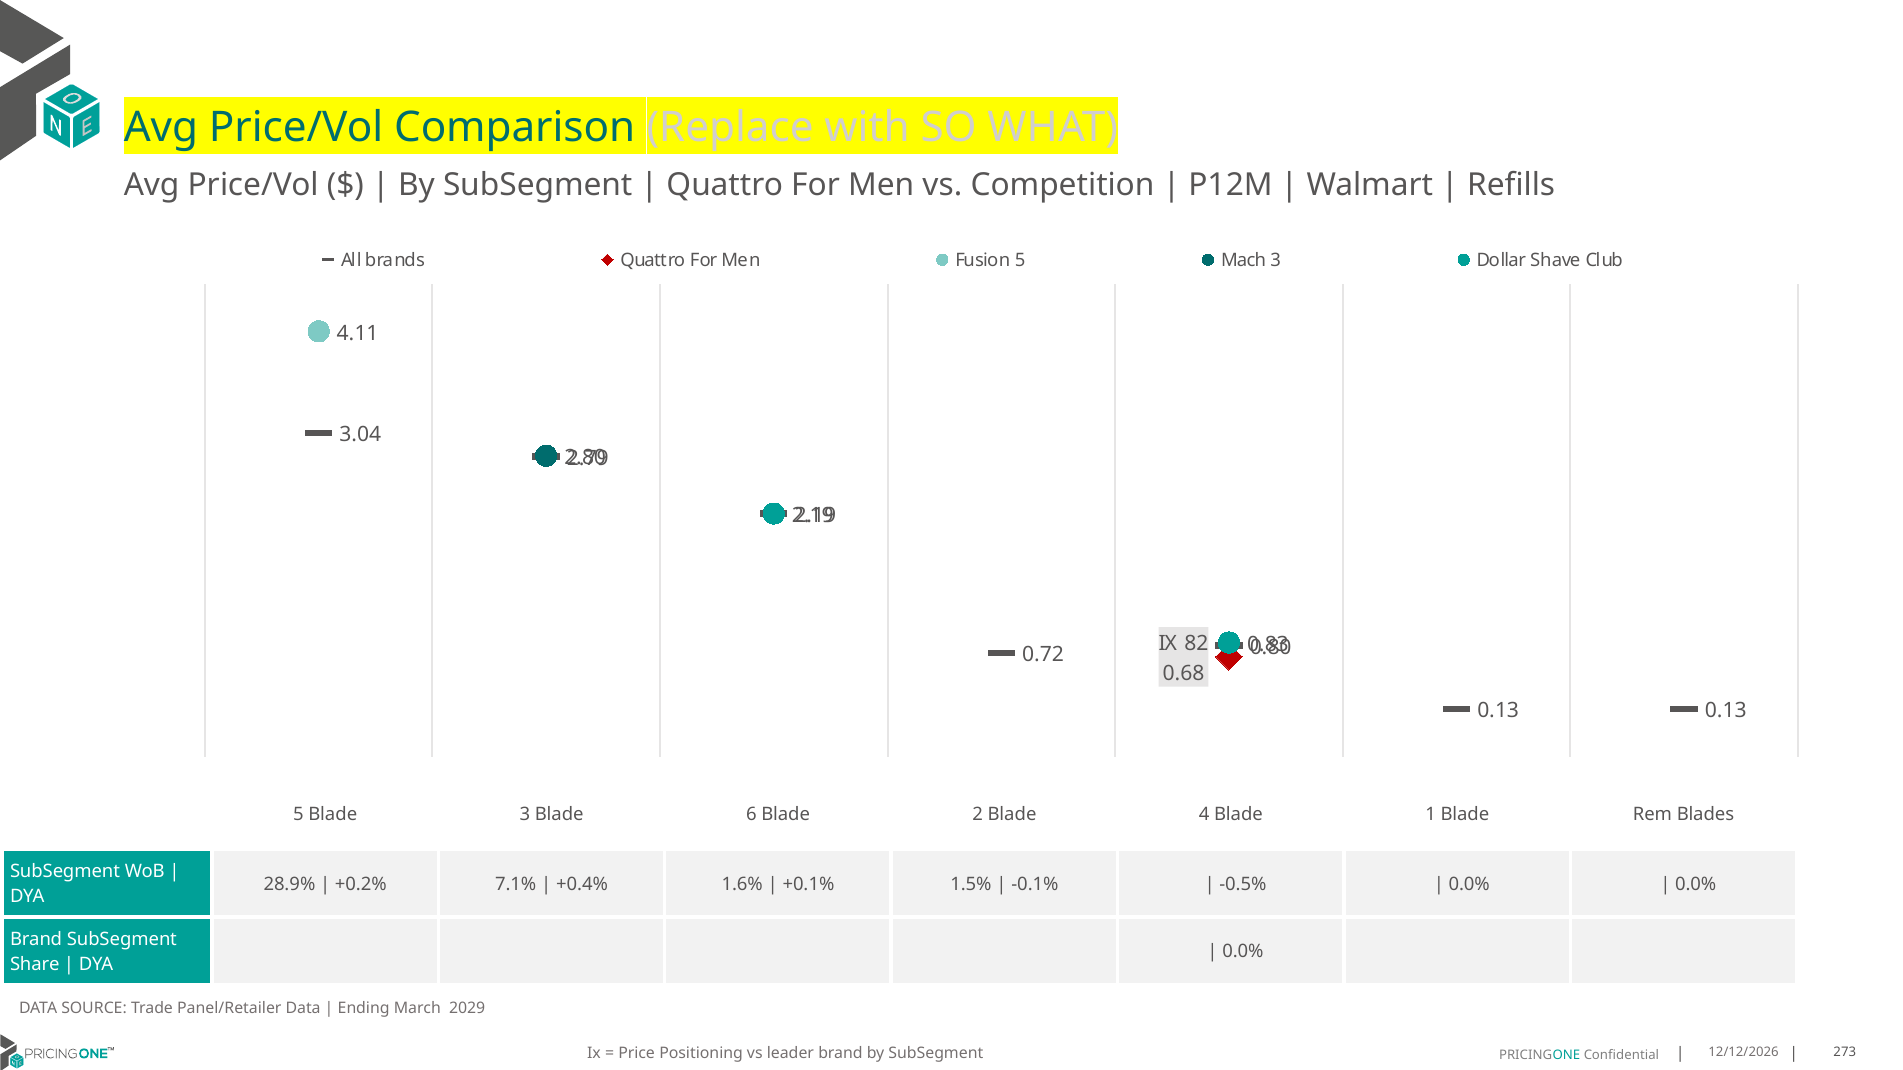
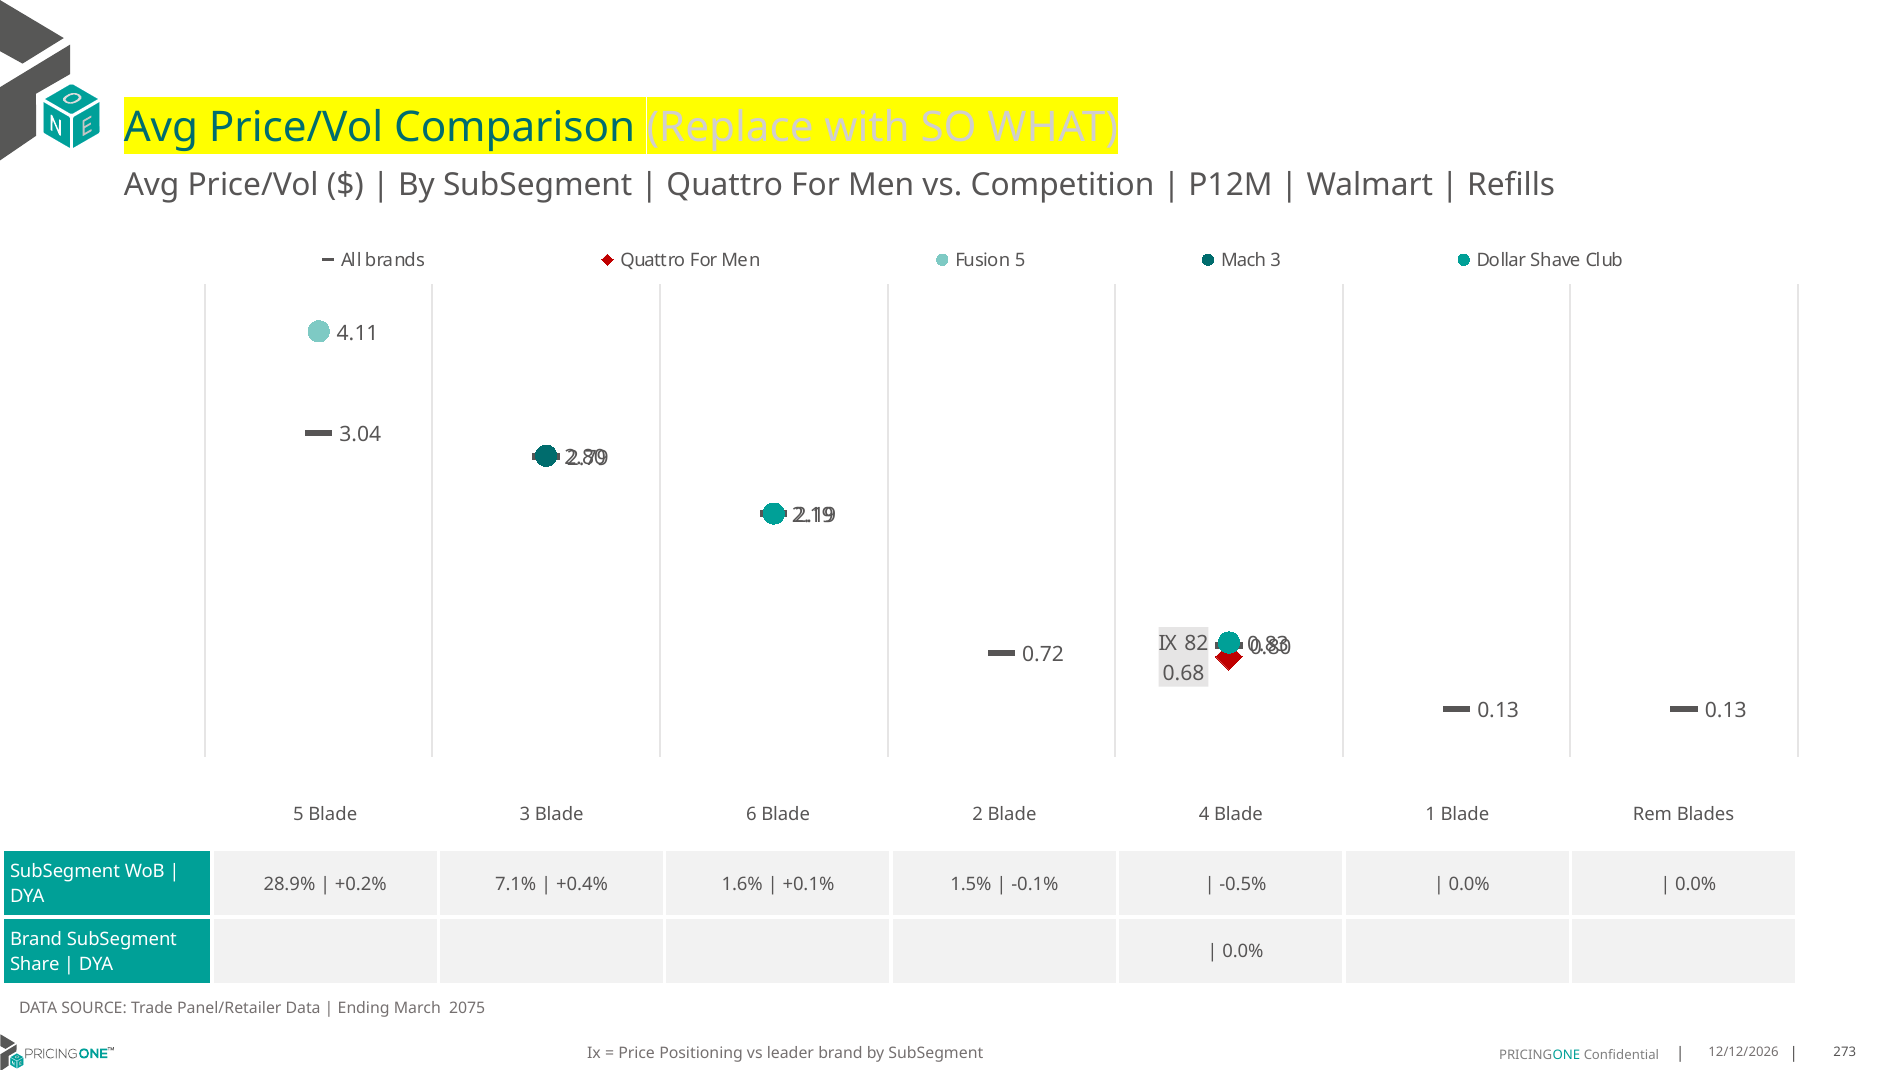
2029: 2029 -> 2075 (467, 1008)
